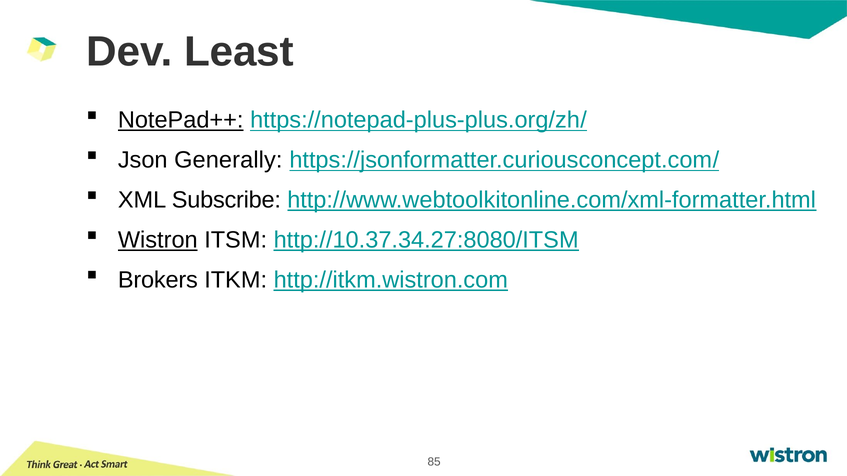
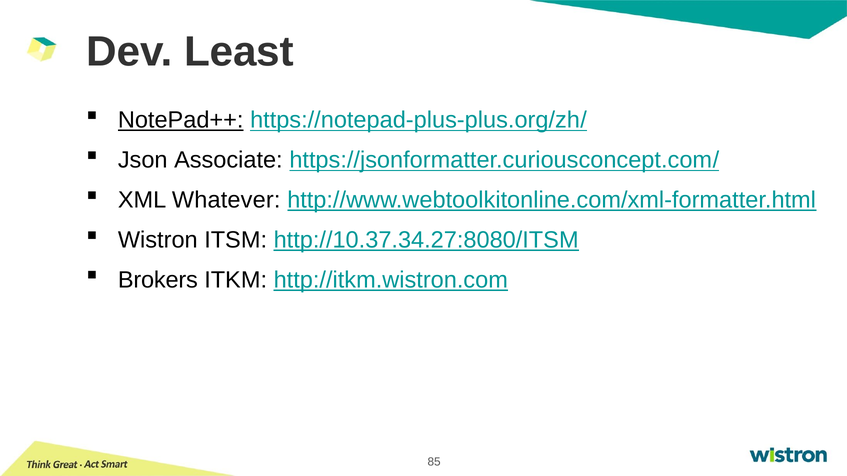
Generally: Generally -> Associate (228, 160)
Subscribe: Subscribe -> Whatever (226, 200)
Wistron underline: present -> none (158, 240)
